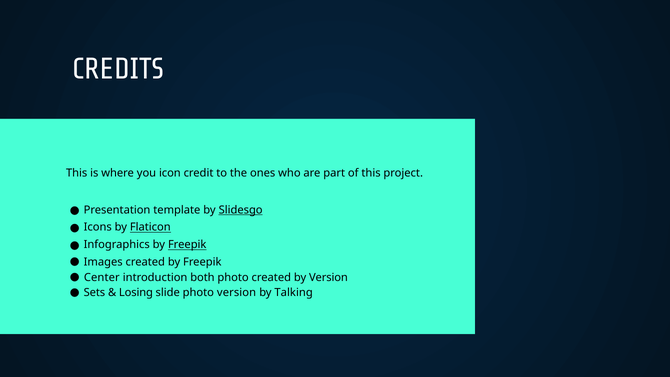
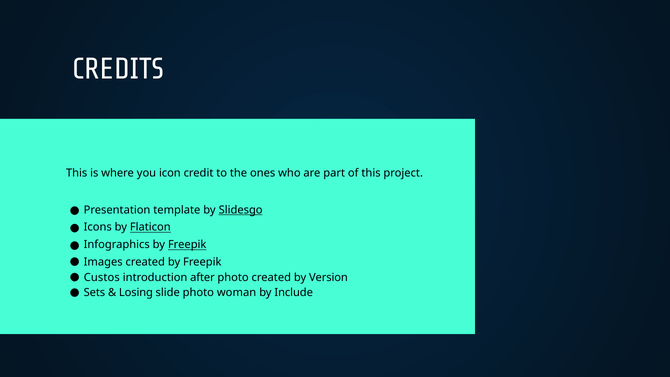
Center: Center -> Custos (102, 277)
both: both -> after (202, 277)
photo version: version -> woman (237, 293)
Talking: Talking -> Include (294, 293)
